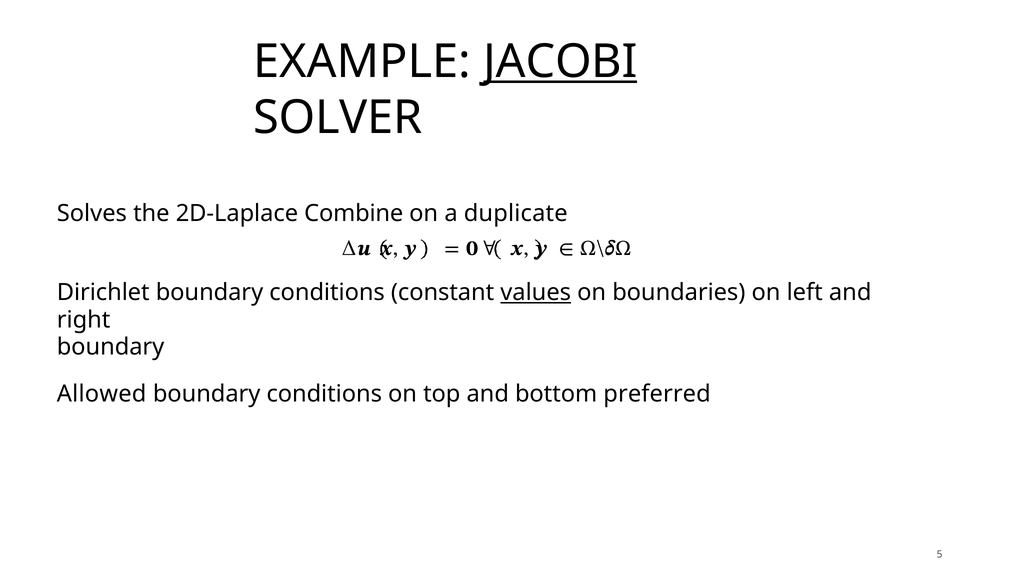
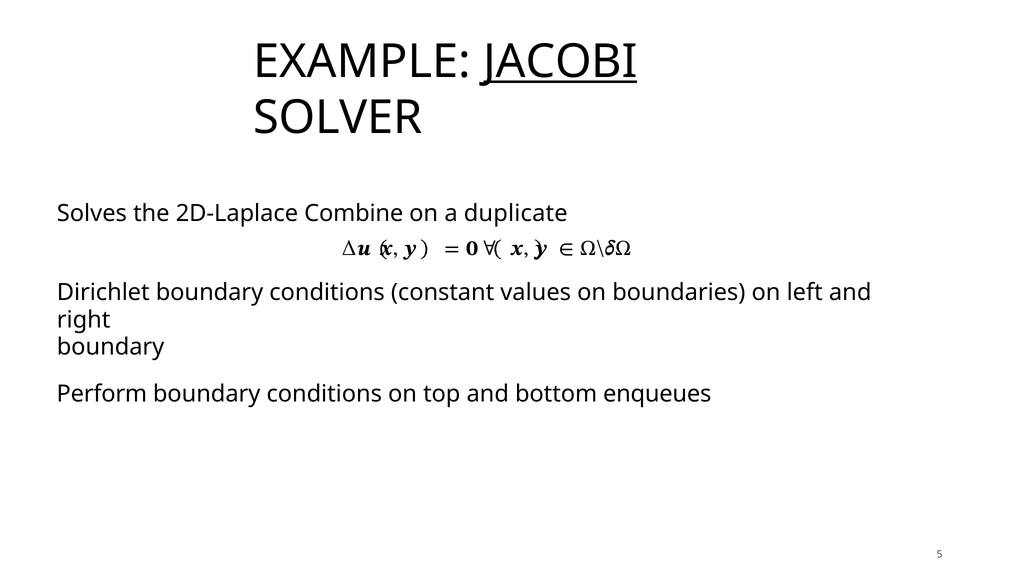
values underline: present -> none (536, 292)
Allowed: Allowed -> Perform (102, 393)
preferred: preferred -> enqueues (657, 393)
